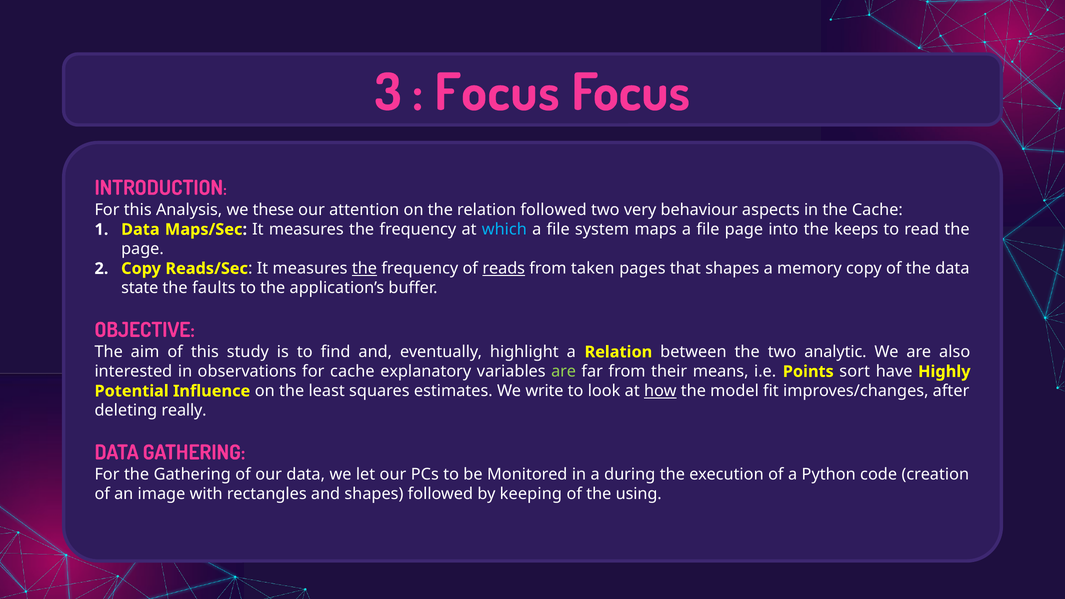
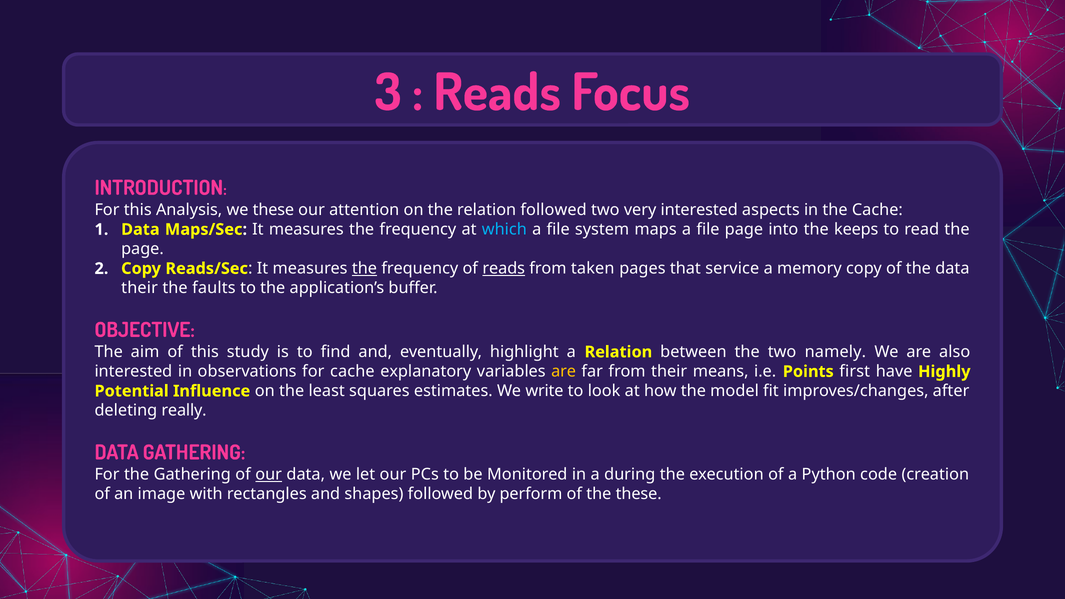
Focus: Focus -> Reads (497, 93)
very behaviour: behaviour -> interested (699, 210)
that shapes: shapes -> service (732, 269)
state: state -> their (140, 288)
analytic: analytic -> namely (835, 352)
are colour: light green -> yellow (564, 372)
sort: sort -> first (855, 372)
how underline: present -> none (660, 391)
our underline: none -> present (269, 475)
keeping: keeping -> perform (531, 494)
the using: using -> these (639, 494)
